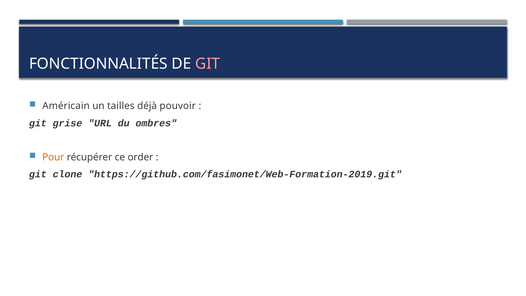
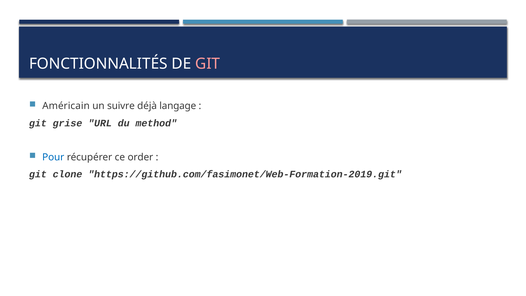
tailles: tailles -> suivre (121, 106)
pouvoir: pouvoir -> langage (178, 106)
ombres: ombres -> method (156, 123)
Pour colour: orange -> blue (53, 157)
